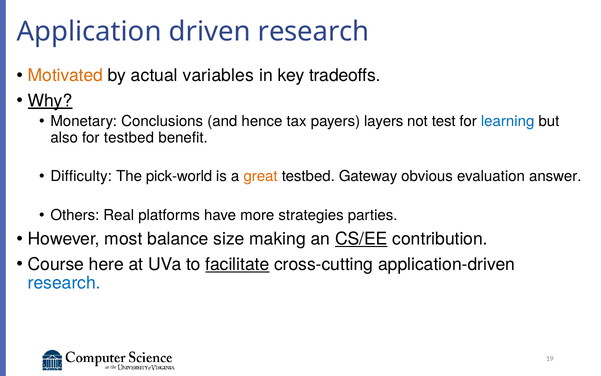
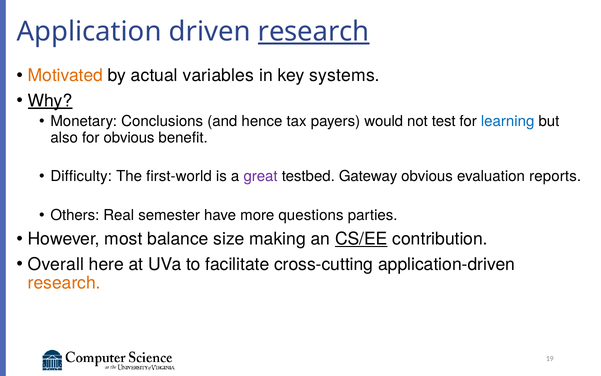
research underline: none -> present (314, 32)
tradeoffs: tradeoffs -> systems (345, 75)
layers: layers -> would (384, 121)
for testbed: testbed -> obvious (129, 138)
pick-world: pick-world -> first-world (179, 176)
great colour: orange -> purple (261, 176)
answer: answer -> reports (555, 176)
platforms: platforms -> semester (169, 215)
strategies: strategies -> questions (311, 215)
Course: Course -> Overall (56, 264)
facilitate underline: present -> none (237, 264)
research colour: blue -> orange (64, 283)
